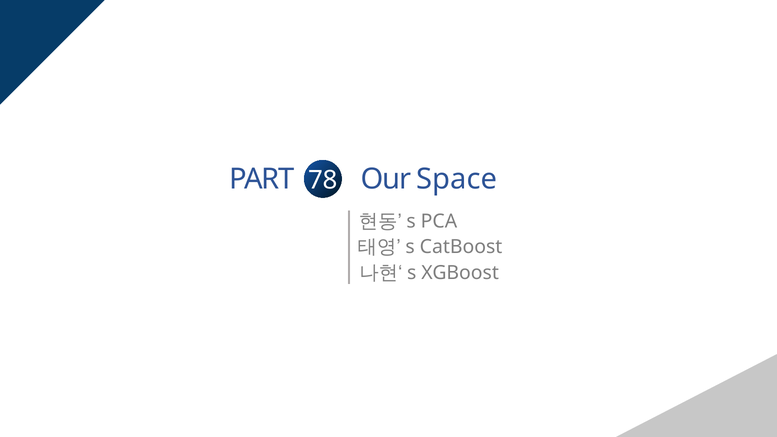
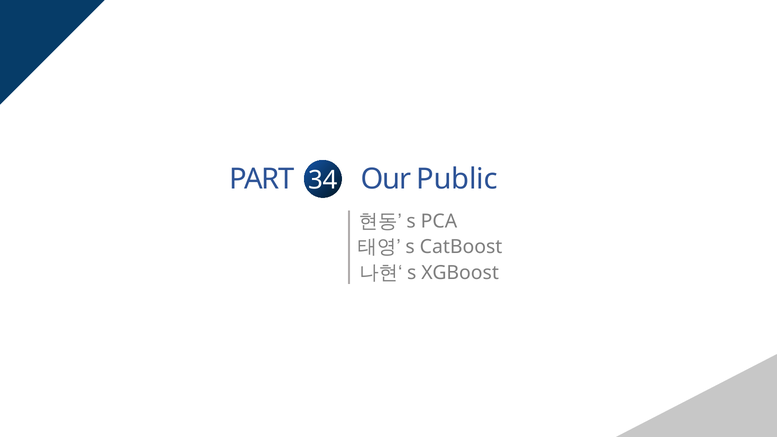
78: 78 -> 34 (323, 180)
Space: Space -> Public (457, 179)
